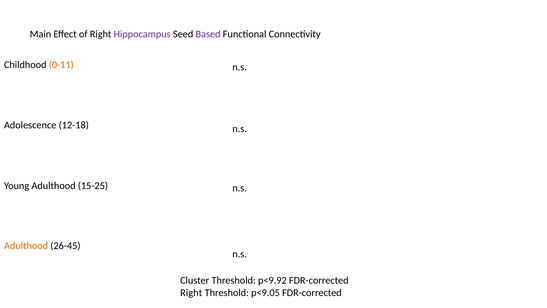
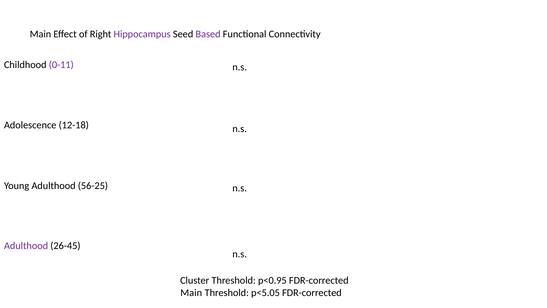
0-11 colour: orange -> purple (61, 65)
15-25: 15-25 -> 56-25 (93, 186)
Adulthood colour: orange -> purple (26, 246)
p<9.92: p<9.92 -> p<0.95 (272, 280)
Right: Right -> Main (191, 292)
p<9.05: p<9.05 -> p<5.05 (265, 292)
